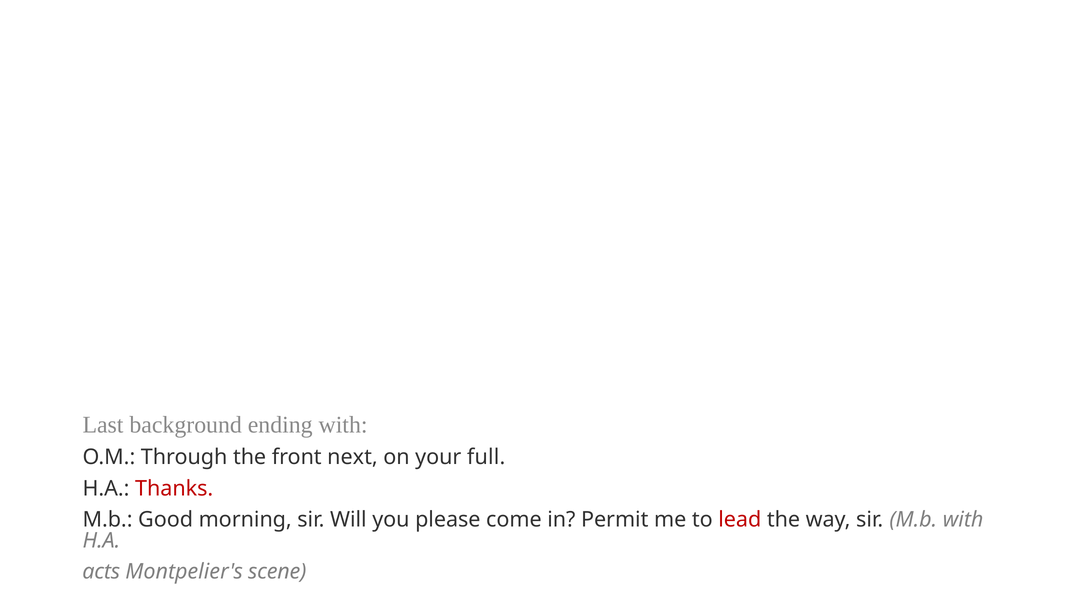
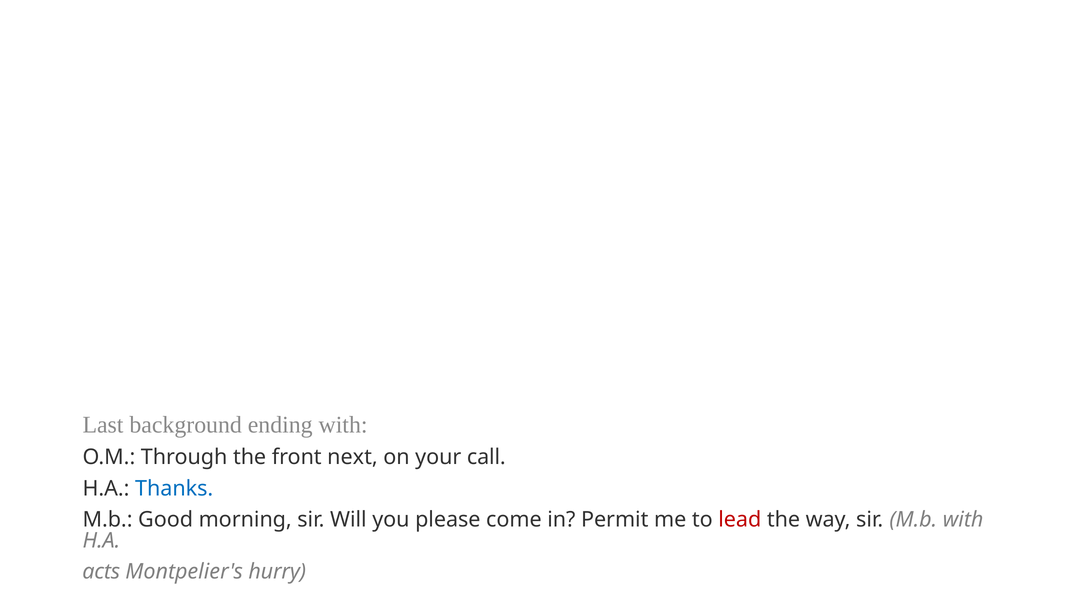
full: full -> call (486, 457)
Thanks colour: red -> blue (174, 489)
scene: scene -> hurry (277, 572)
